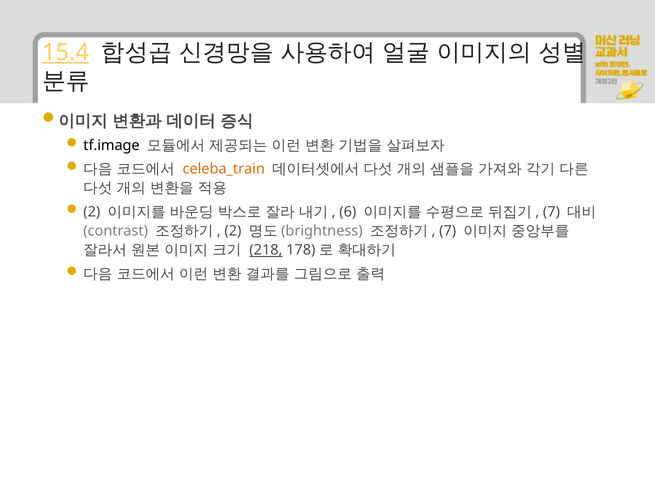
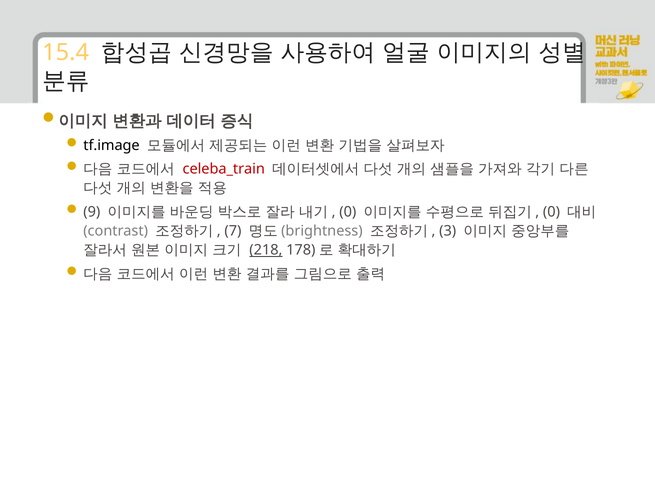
15.4 underline: present -> none (66, 52)
celeba_train colour: orange -> red (224, 169)
2: 2 -> 9 (92, 212)
6: 6 -> 0 (348, 212)
7: 7 -> 0 (551, 212)
2: 2 -> 7 (233, 231)
7: 7 -> 3 (448, 231)
